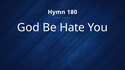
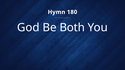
Hate: Hate -> Both (72, 28)
